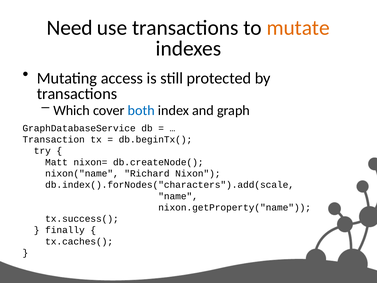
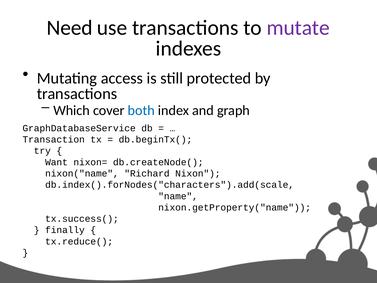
mutate colour: orange -> purple (298, 28)
Matt: Matt -> Want (56, 162)
tx.caches(: tx.caches( -> tx.reduce( (79, 241)
